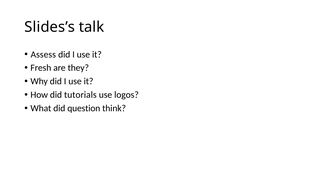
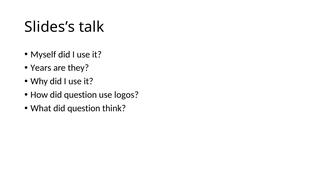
Assess: Assess -> Myself (43, 54)
Fresh: Fresh -> Years (41, 68)
How did tutorials: tutorials -> question (80, 95)
